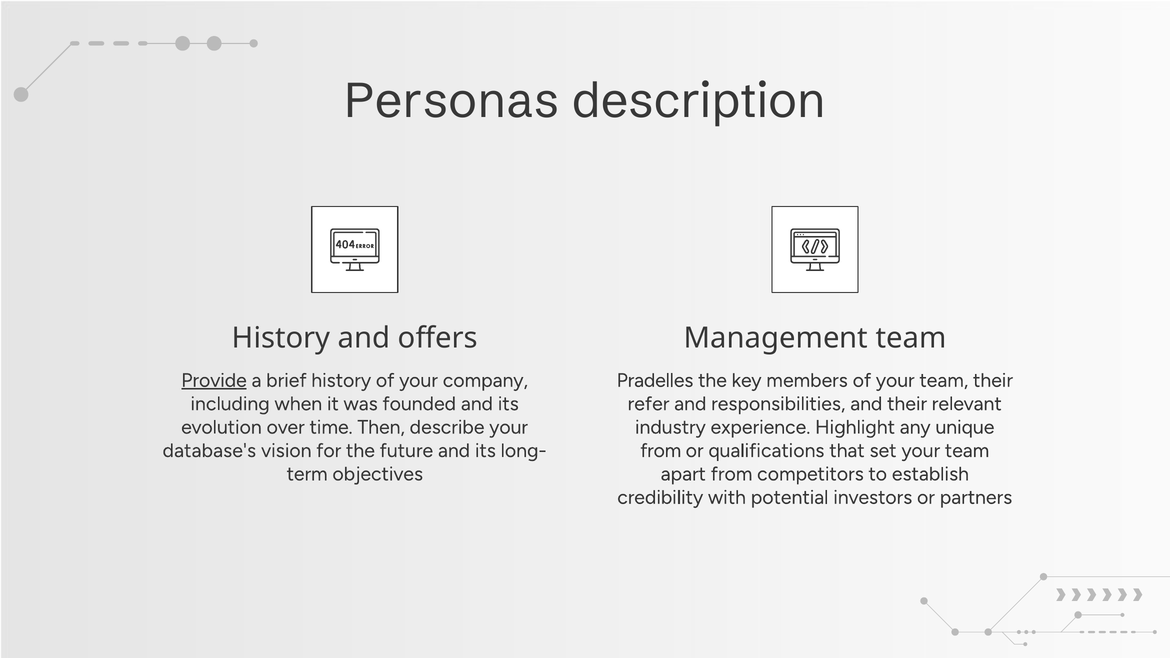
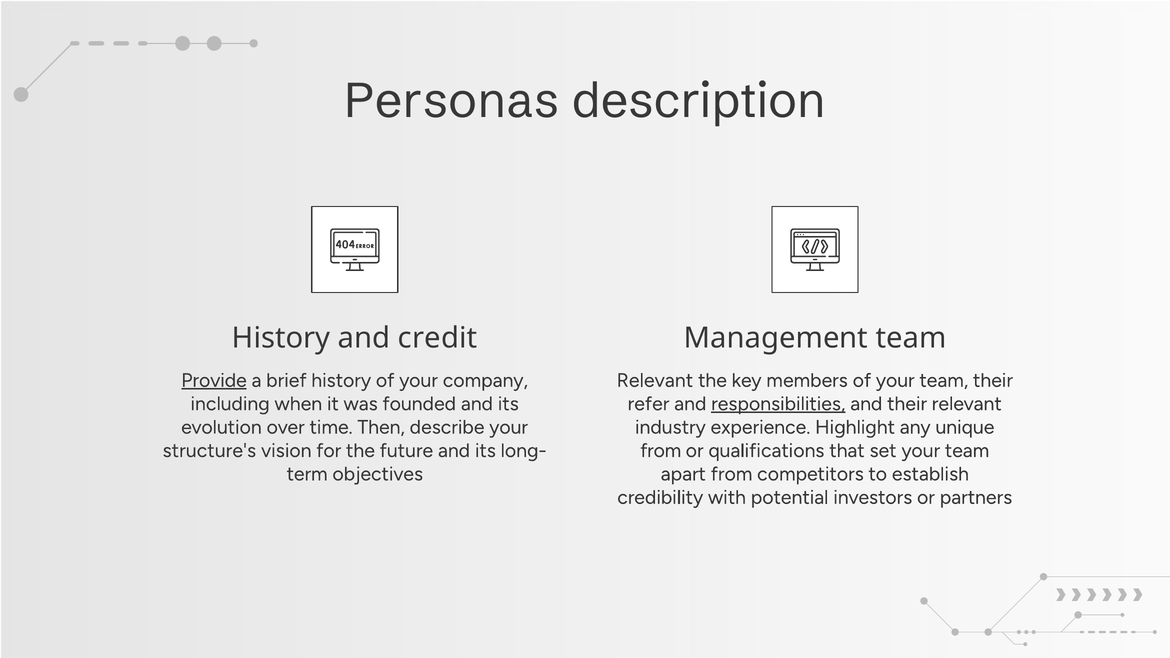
offers: offers -> credit (438, 338)
Pradelles: Pradelles -> Relevant (655, 380)
responsibilities underline: none -> present (778, 404)
database's: database's -> structure's (209, 451)
